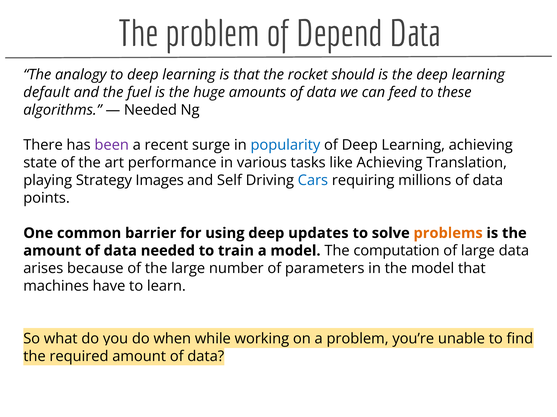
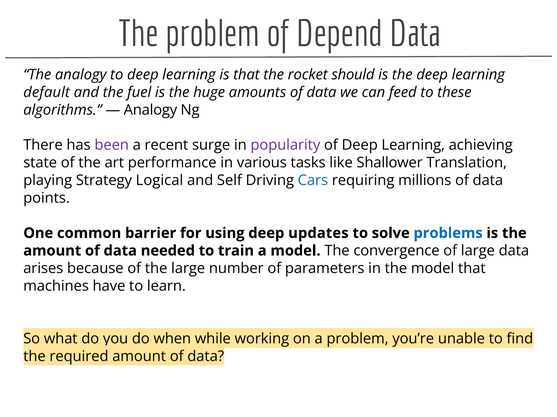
Needed: Needed -> Analogy (150, 110)
popularity colour: blue -> purple (285, 145)
like Achieving: Achieving -> Shallower (390, 163)
Images: Images -> Logical (160, 181)
problems colour: orange -> blue (448, 233)
computation: computation -> convergence (397, 251)
